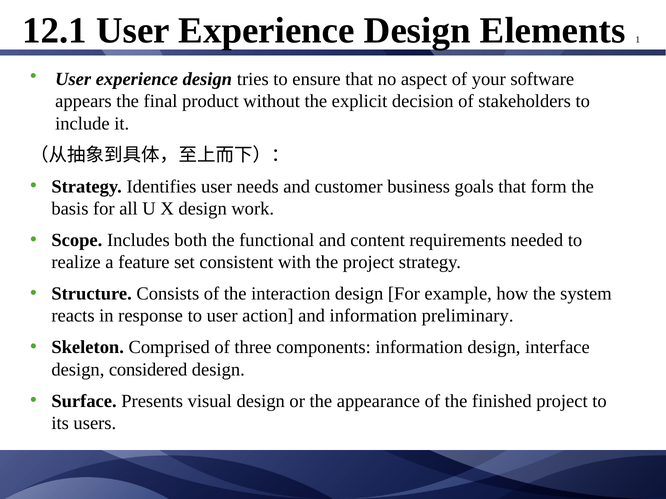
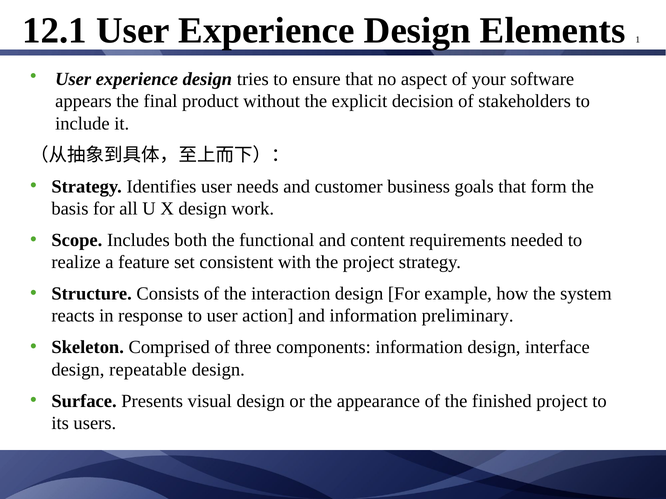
considered: considered -> repeatable (148, 370)
